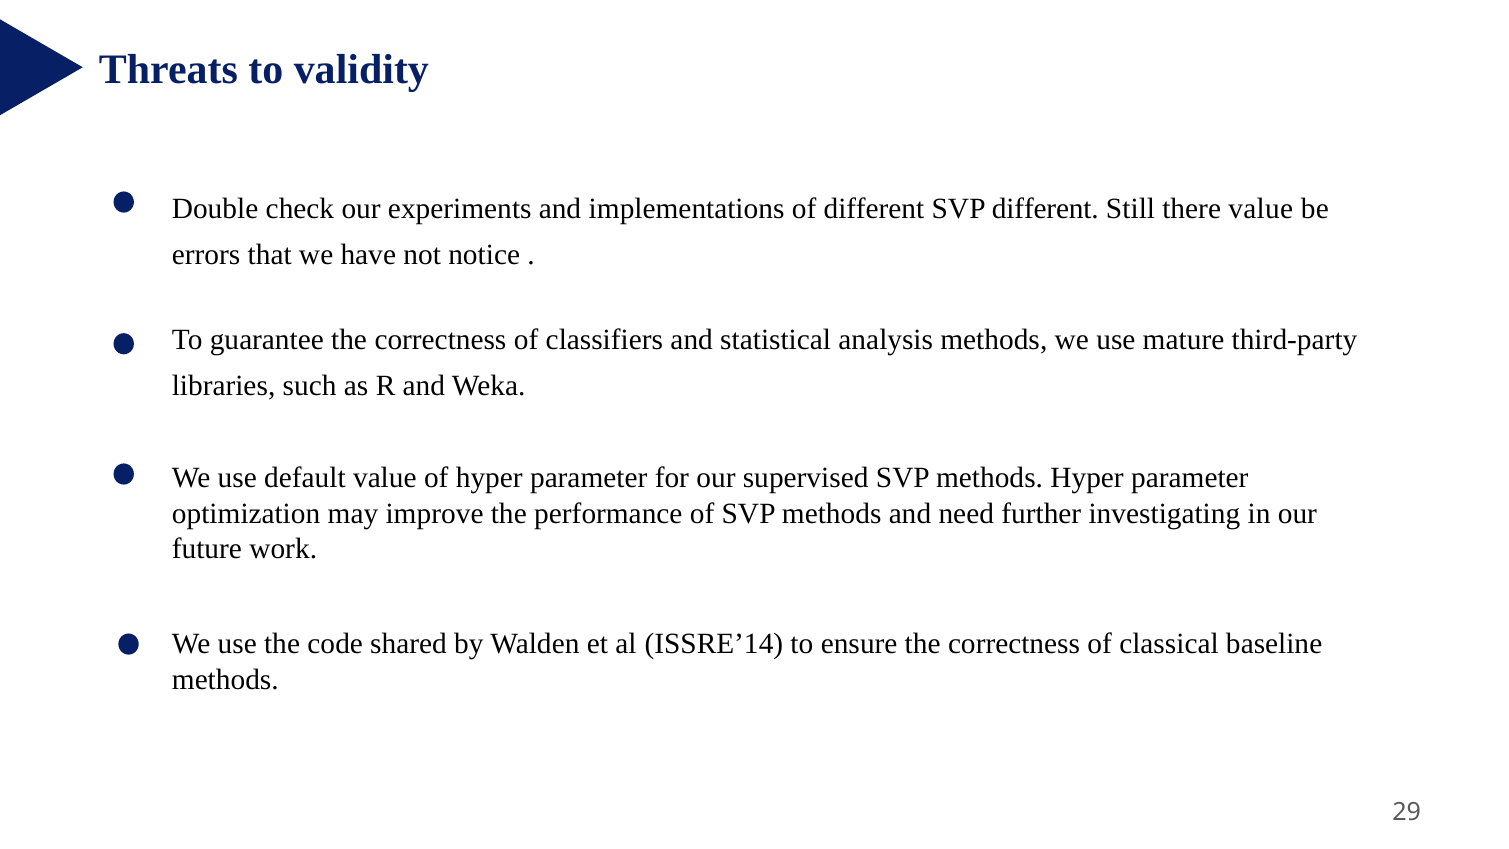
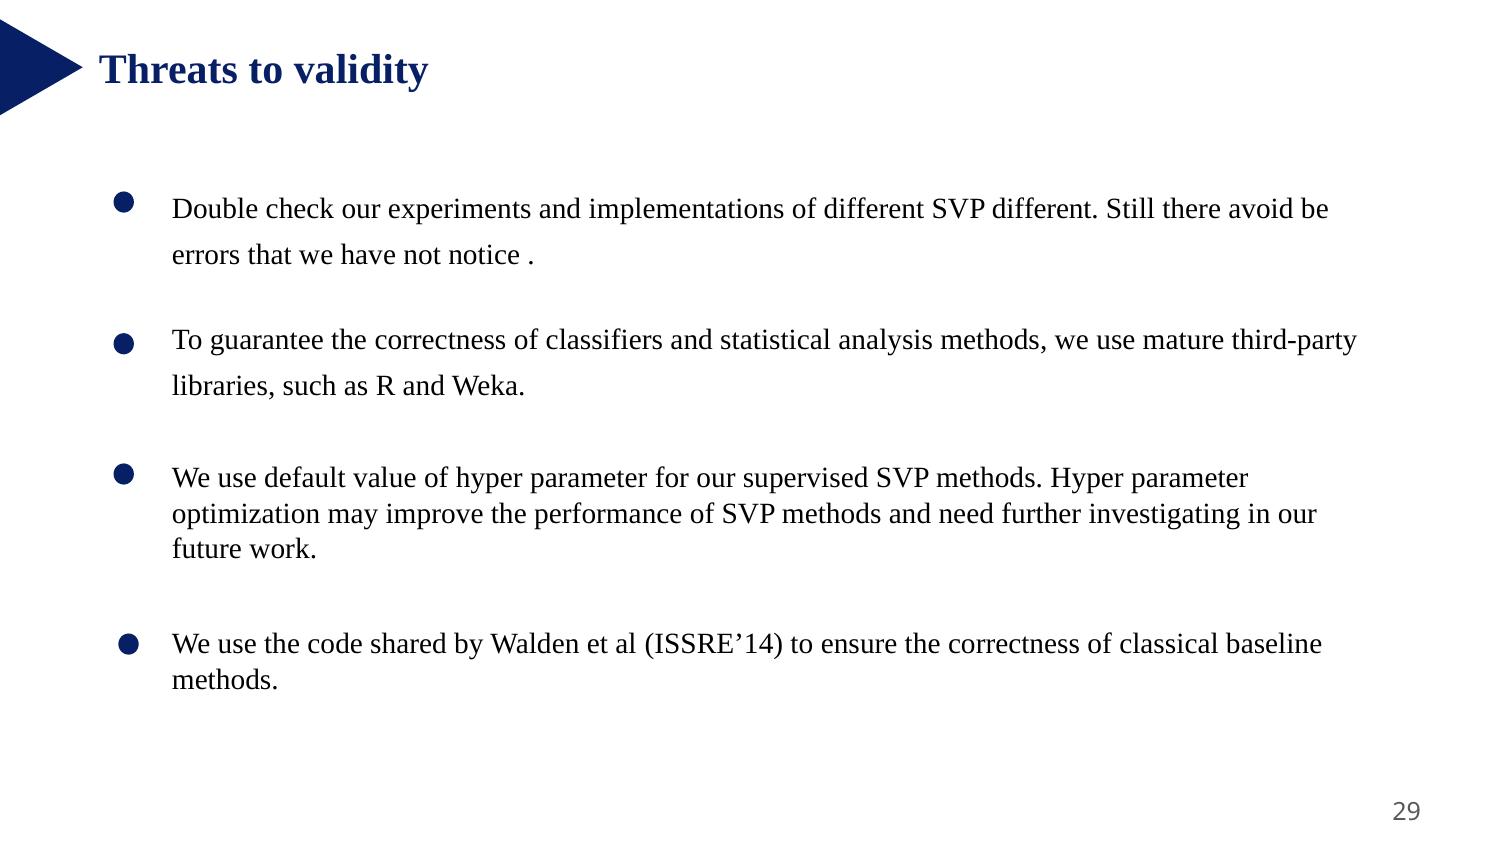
there value: value -> avoid (1261, 209)
